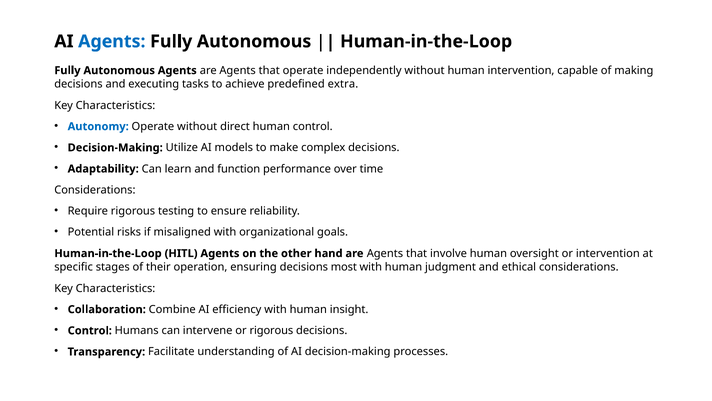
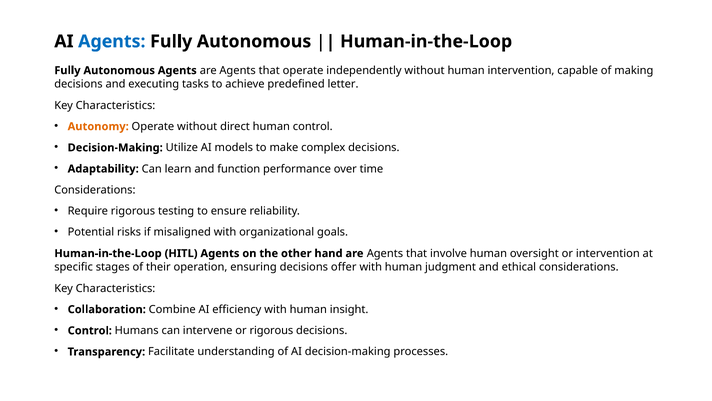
extra: extra -> letter (343, 84)
Autonomy colour: blue -> orange (98, 126)
most: most -> offer (344, 267)
